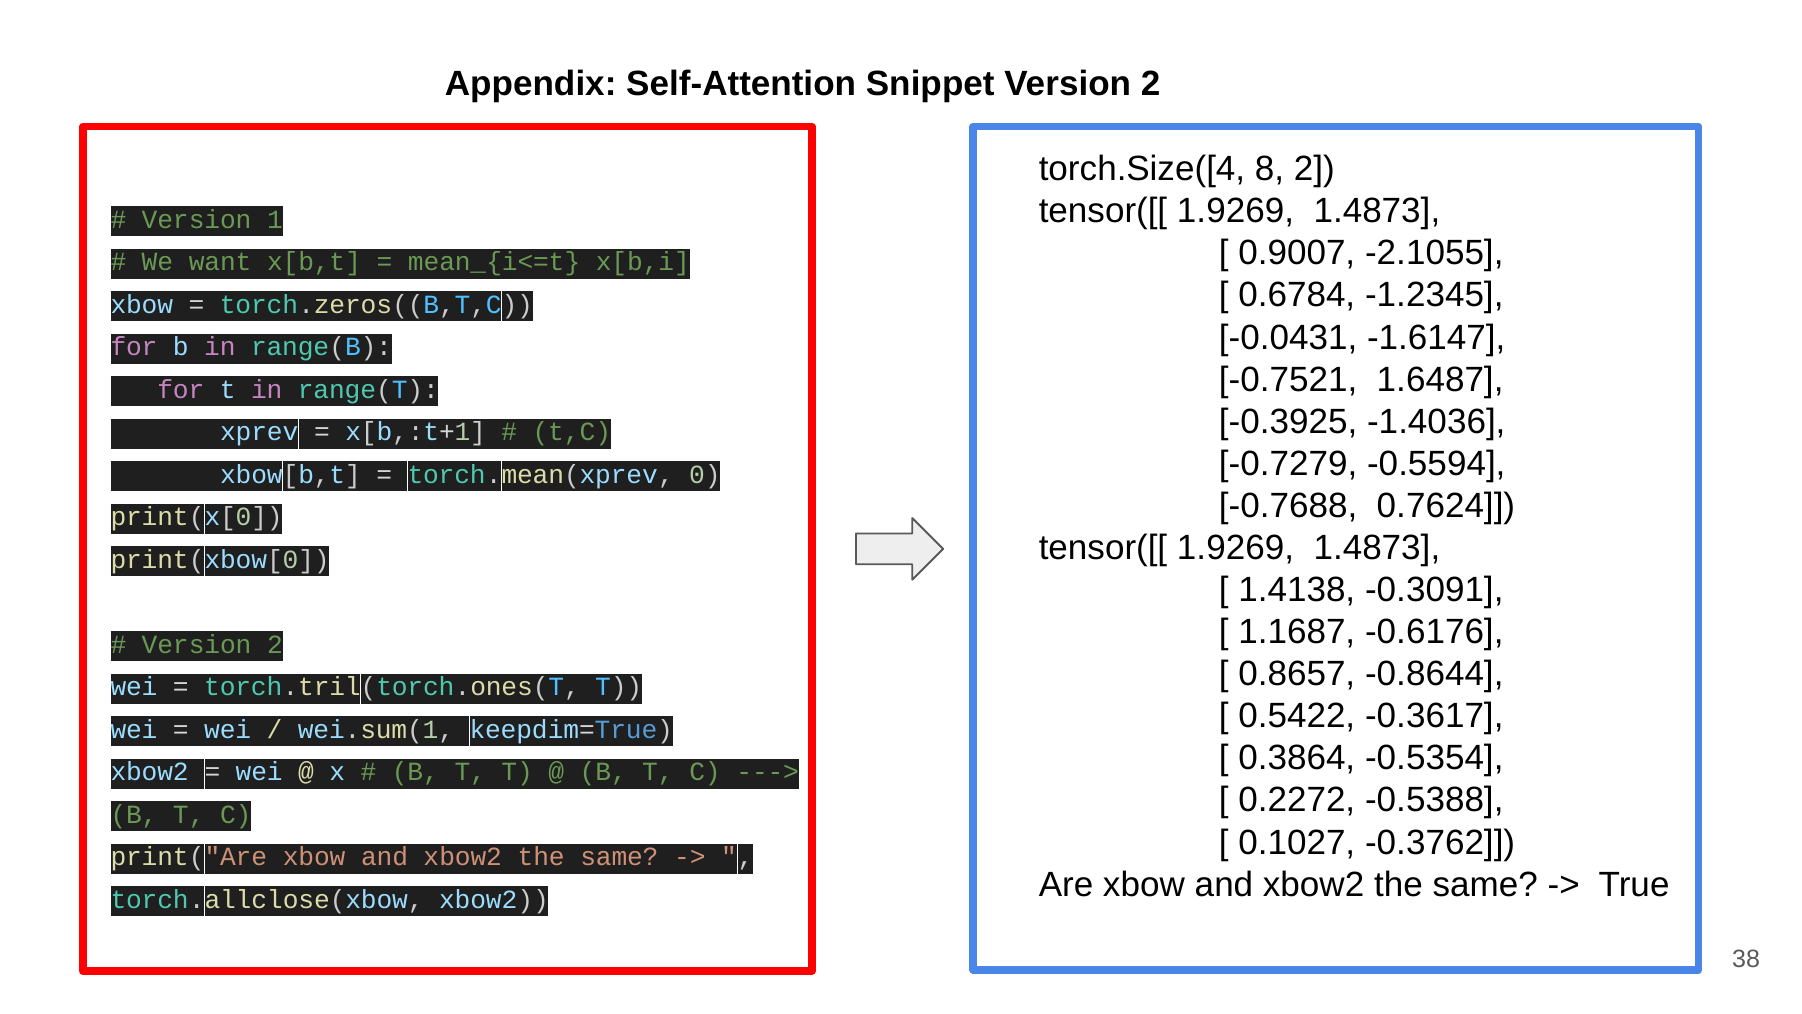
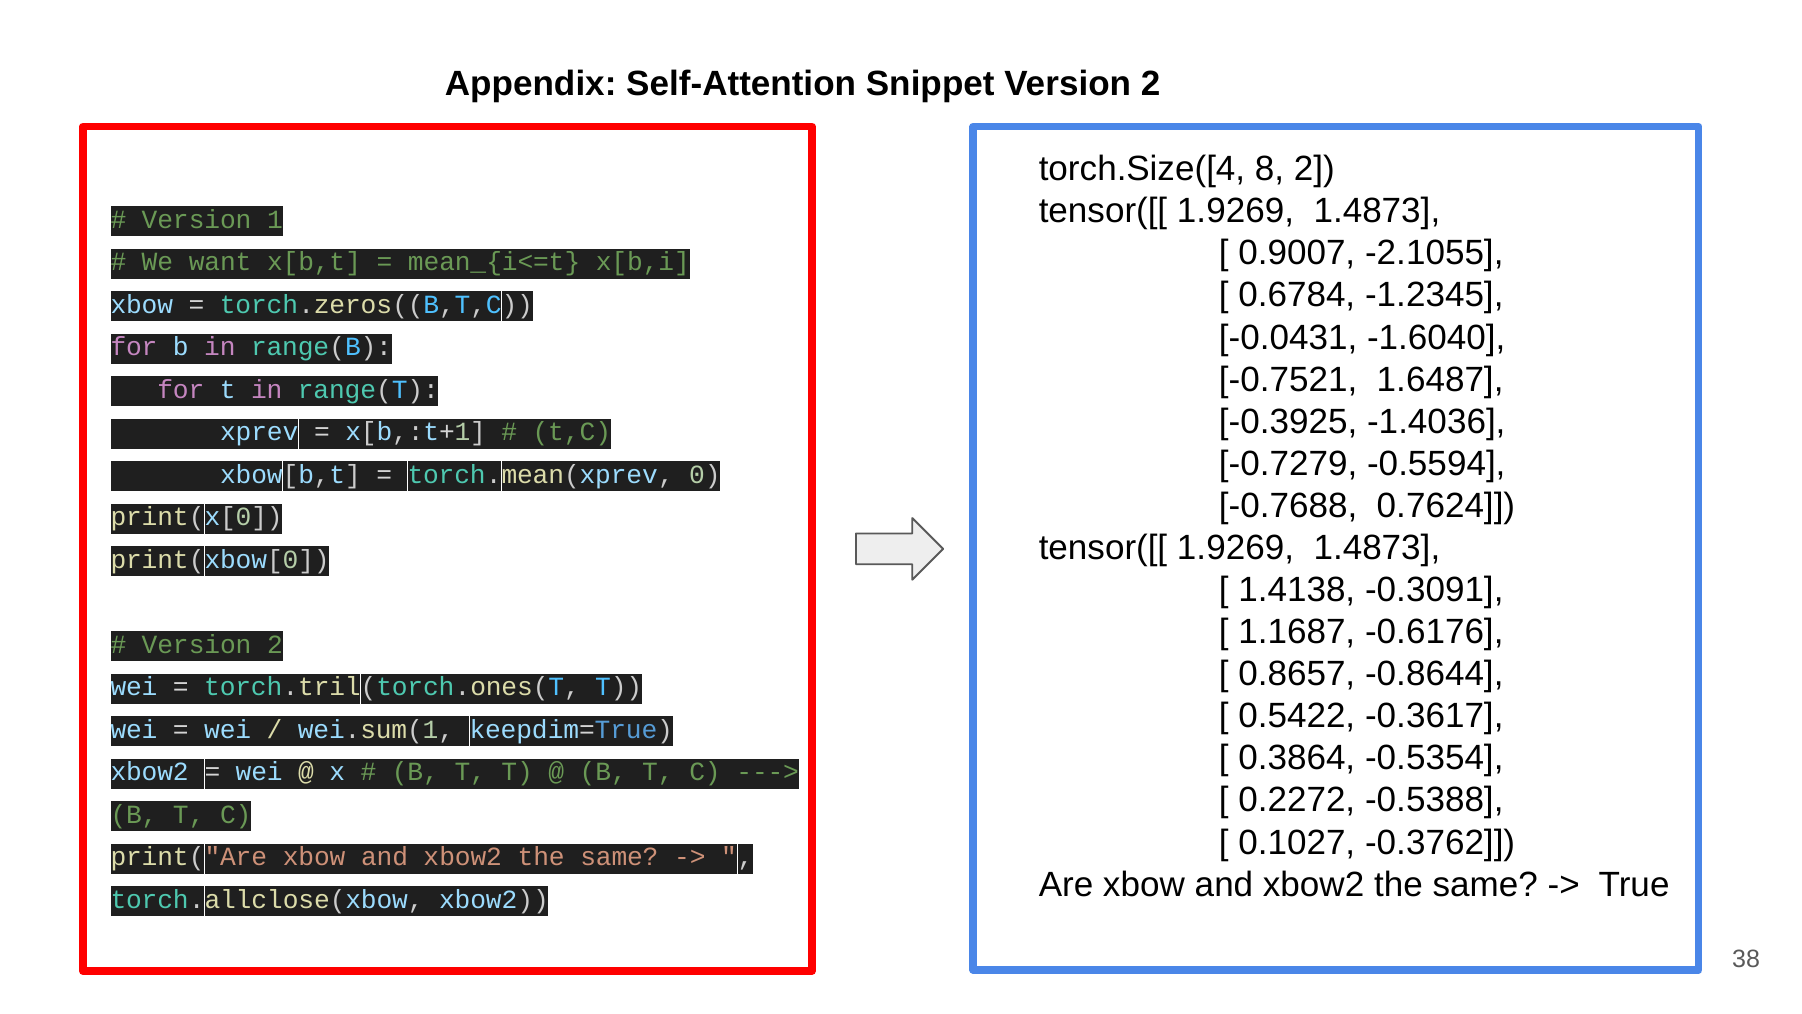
-1.6147: -1.6147 -> -1.6040 (1436, 337)
